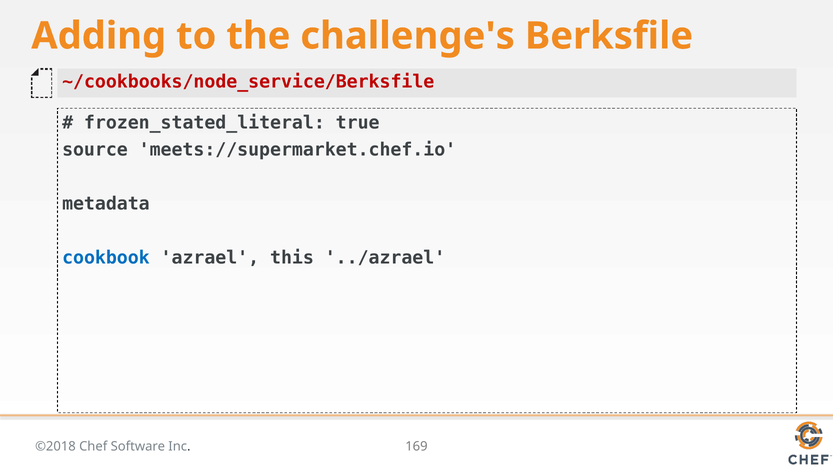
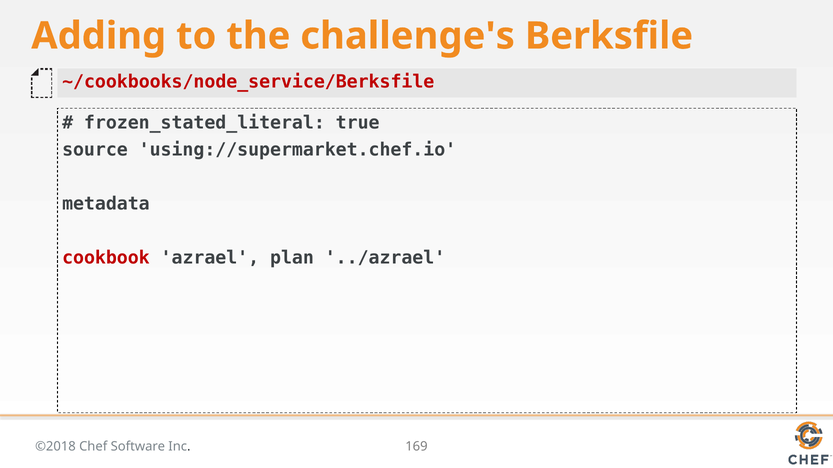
meets://supermarket.chef.io: meets://supermarket.chef.io -> using://supermarket.chef.io (297, 150)
cookbook colour: blue -> red (106, 258)
this: this -> plan (292, 258)
